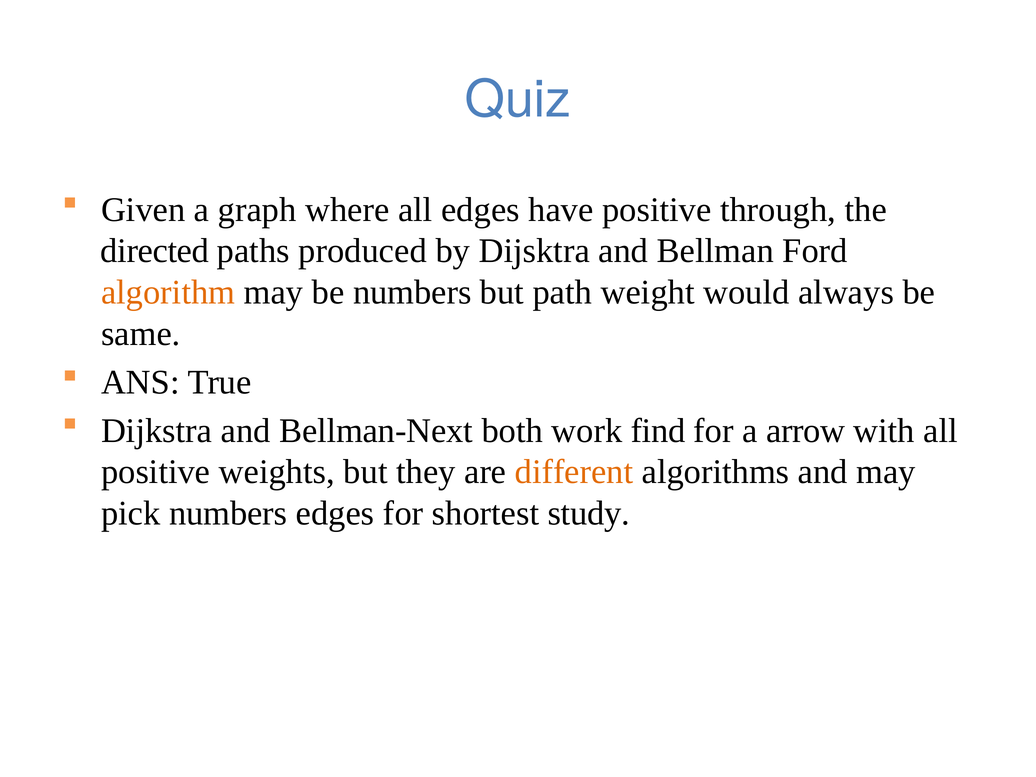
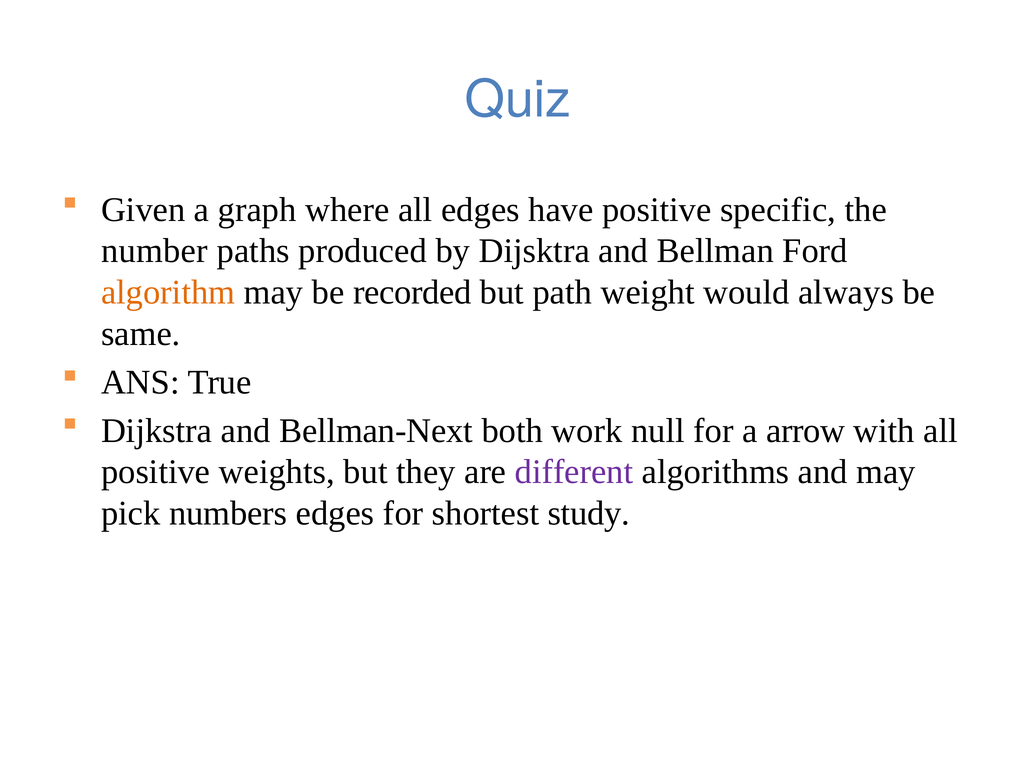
through: through -> specific (778, 210)
directed: directed -> number (154, 251)
be numbers: numbers -> recorded (412, 293)
find: find -> null (658, 431)
different colour: orange -> purple (574, 472)
